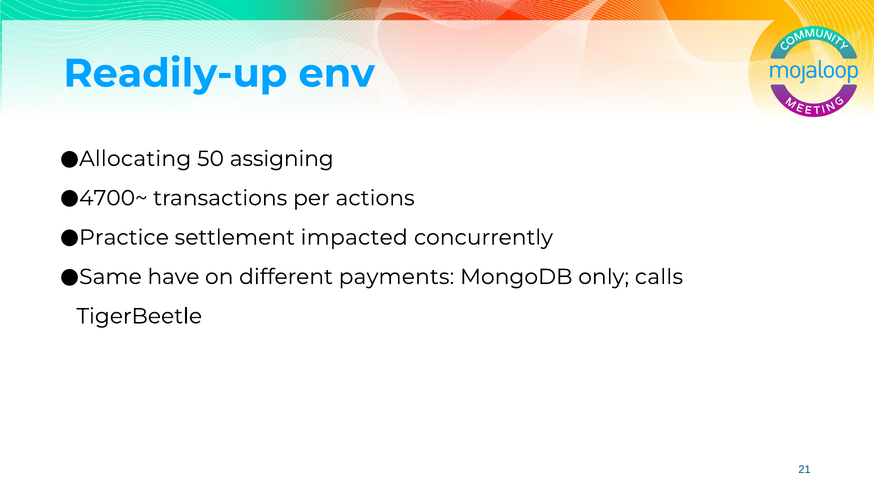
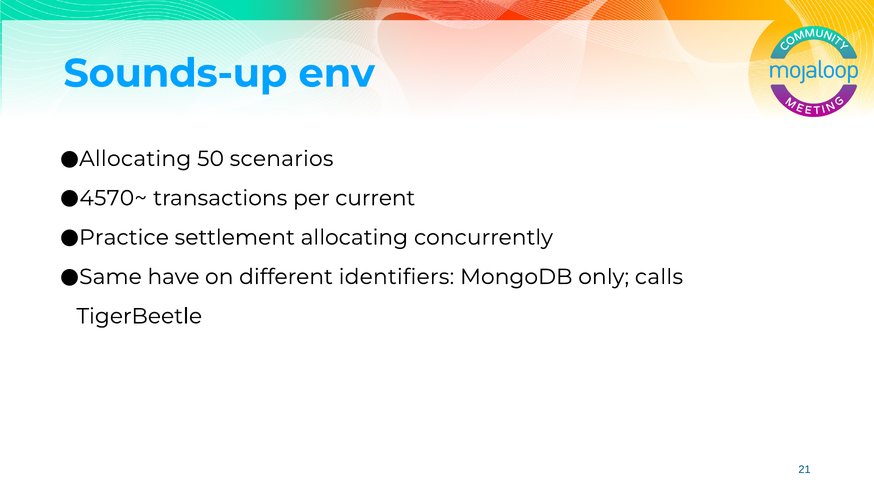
Readily-up: Readily-up -> Sounds-up (175, 73)
assigning: assigning -> scenarios (282, 159)
4700~: 4700~ -> 4570~ (113, 198)
actions: actions -> current (375, 198)
settlement impacted: impacted -> allocating (354, 237)
payments: payments -> identifiers (396, 277)
